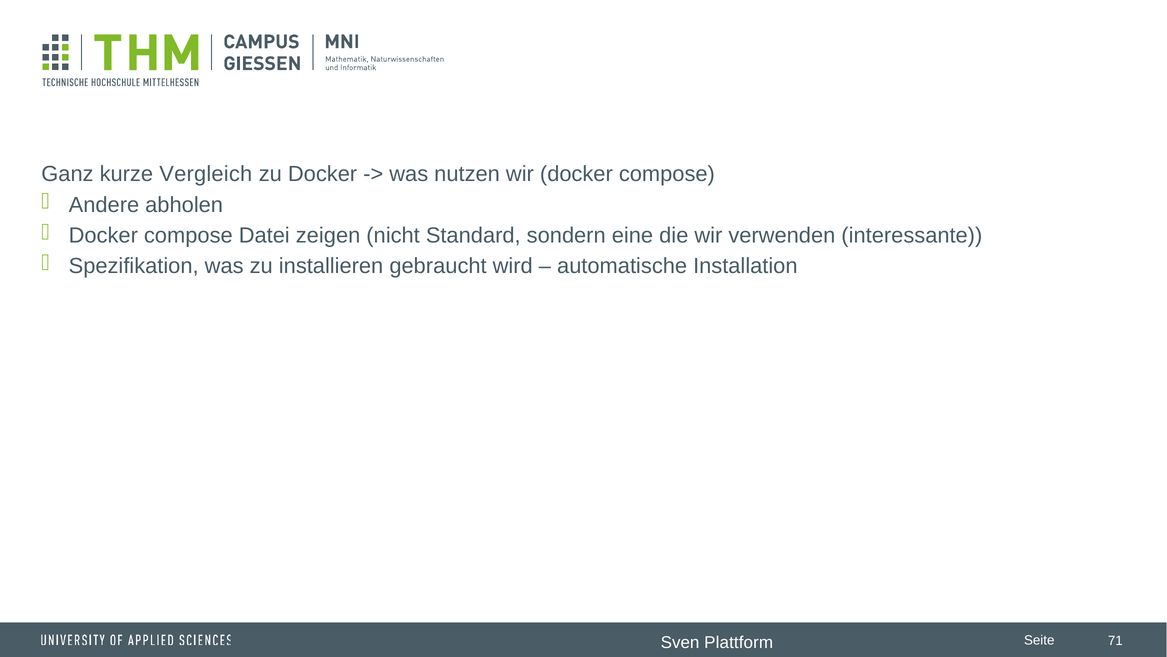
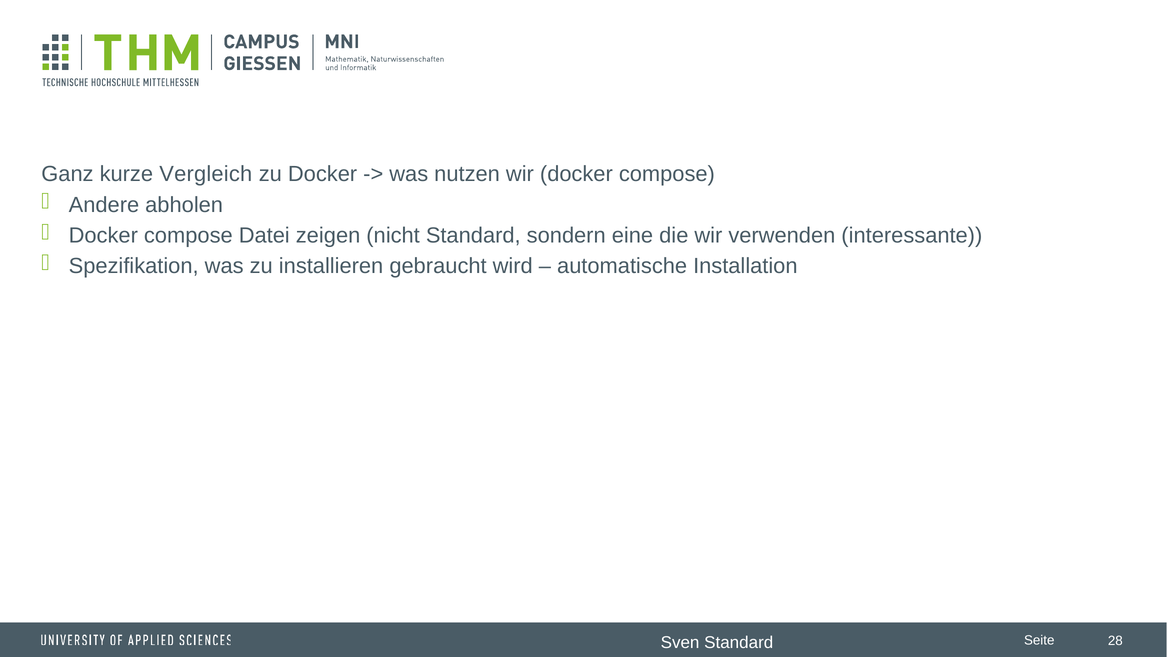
71: 71 -> 28 (1115, 640)
Sven Plattform: Plattform -> Standard (739, 642)
